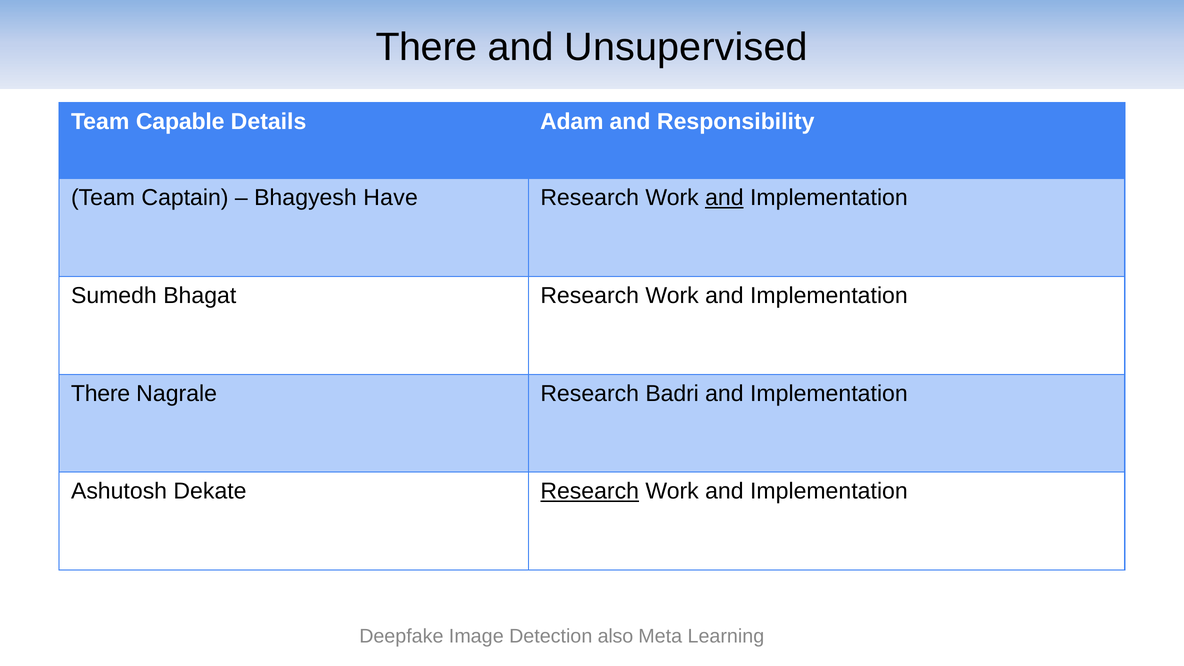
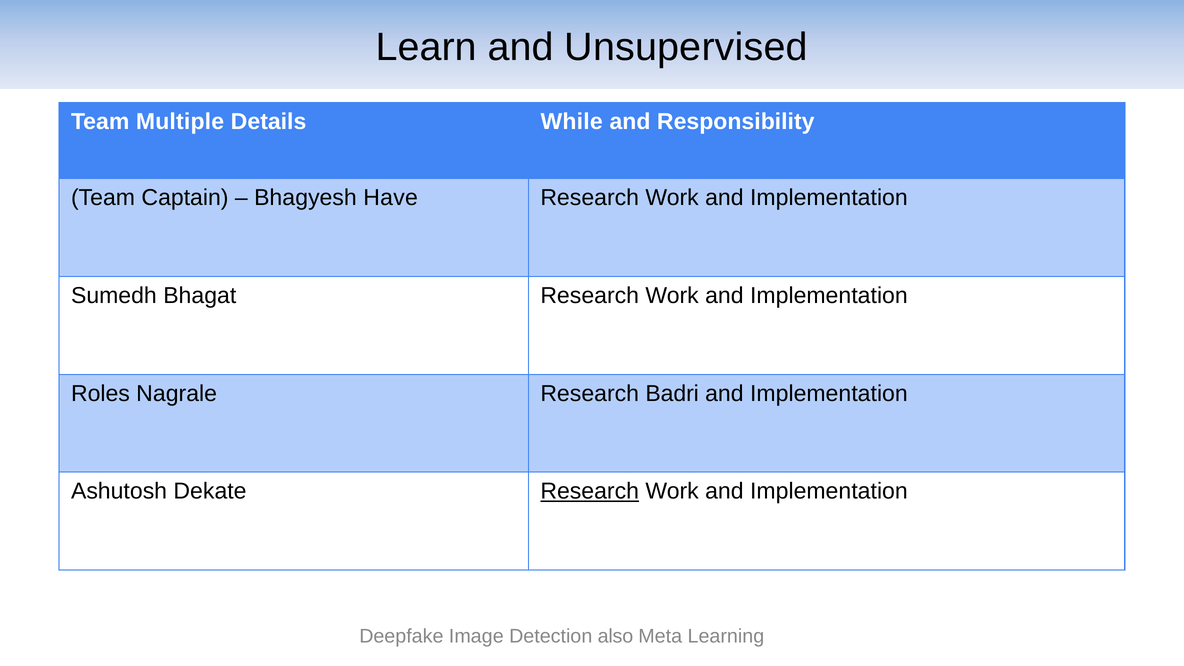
There: There -> Learn (426, 47)
Capable: Capable -> Multiple (180, 122)
Adam: Adam -> While (572, 122)
and underline: present -> none (724, 198)
There: There -> Roles (100, 394)
